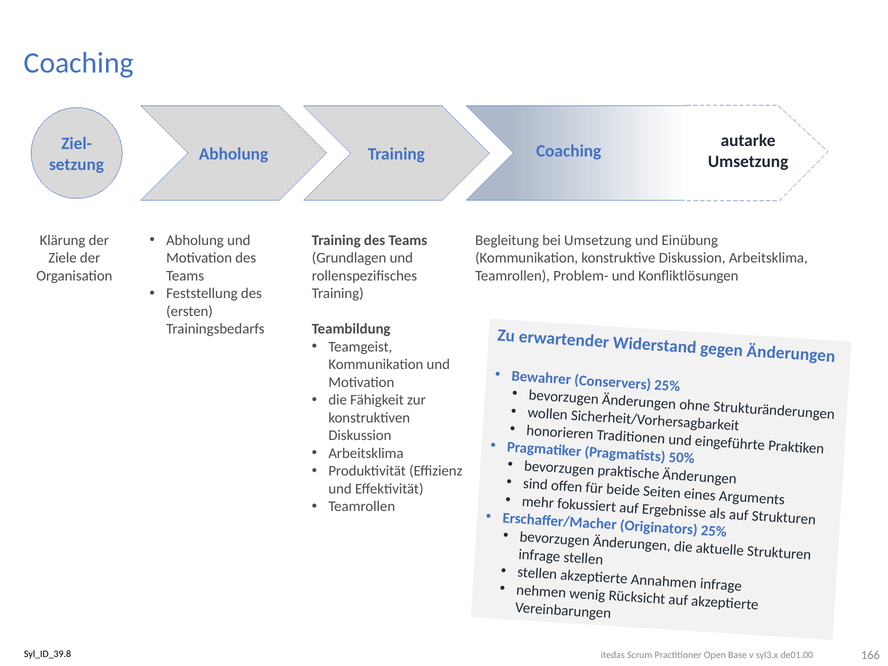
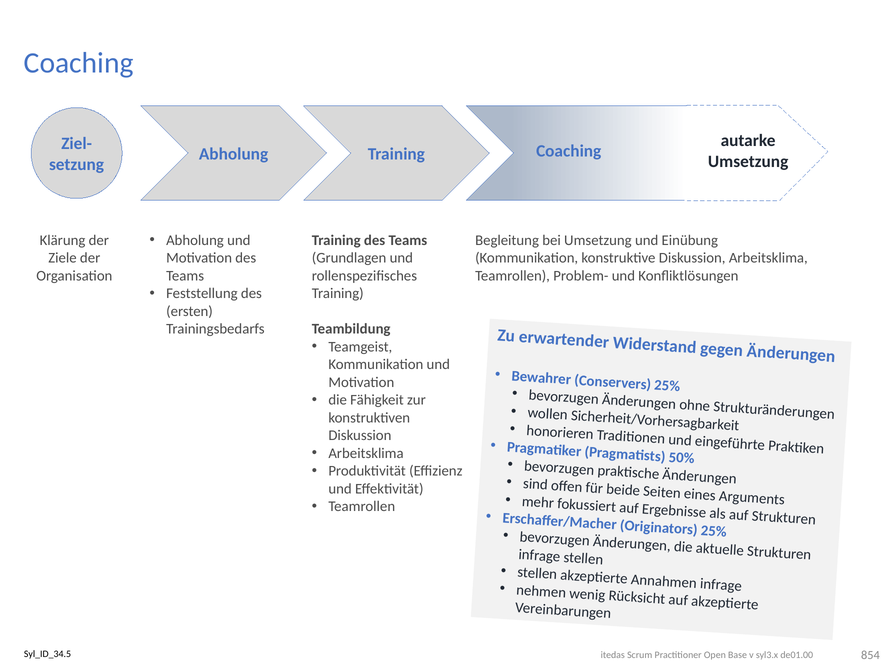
Syl_ID_39.8: Syl_ID_39.8 -> Syl_ID_34.5 (47, 654)
166: 166 -> 854 (870, 655)
